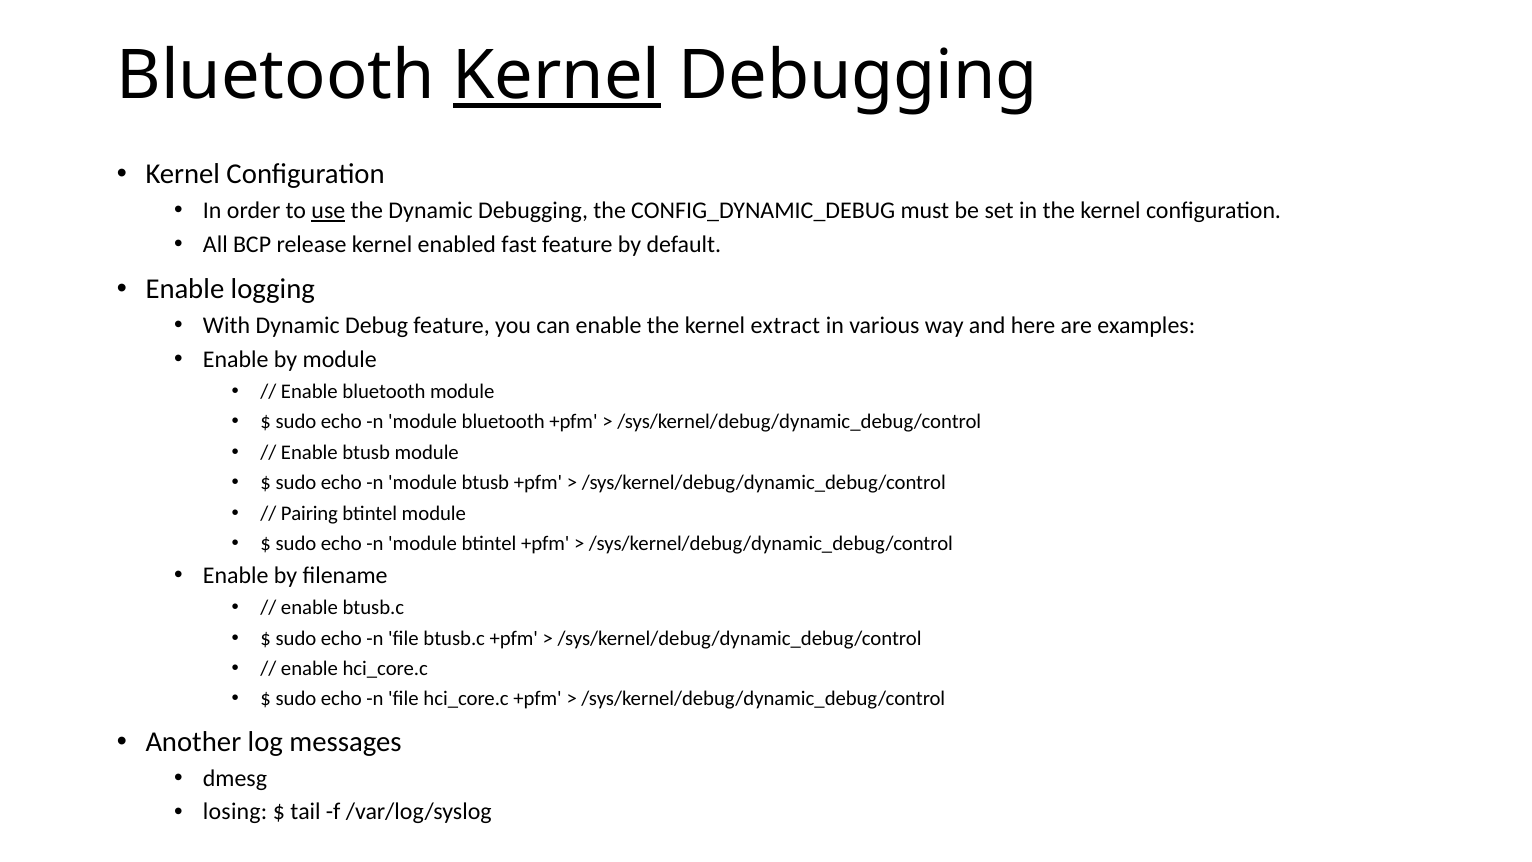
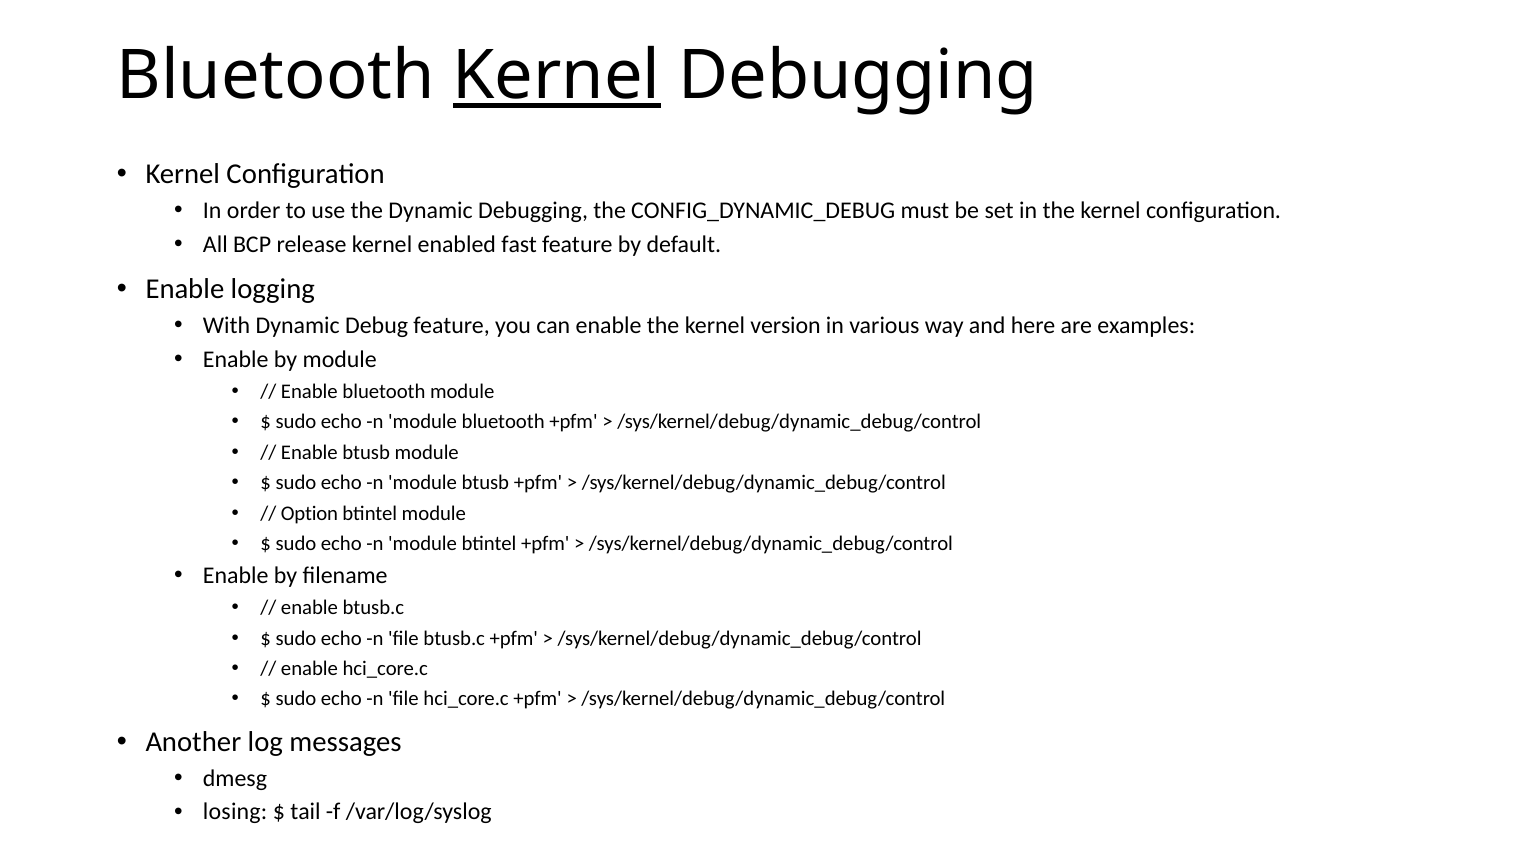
use underline: present -> none (328, 211)
extract: extract -> version (786, 325)
Pairing: Pairing -> Option (309, 513)
